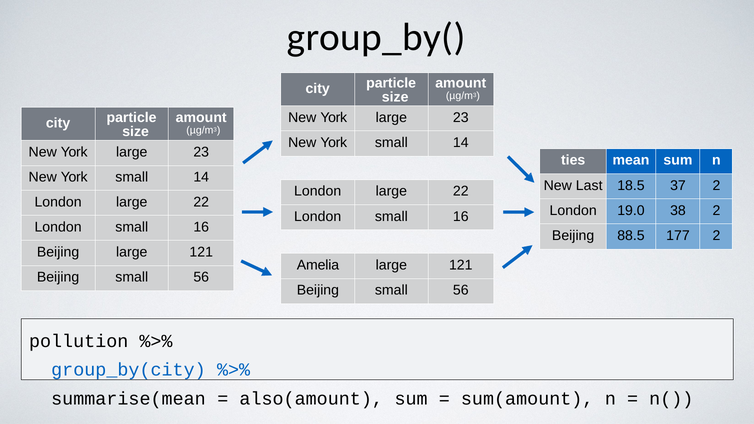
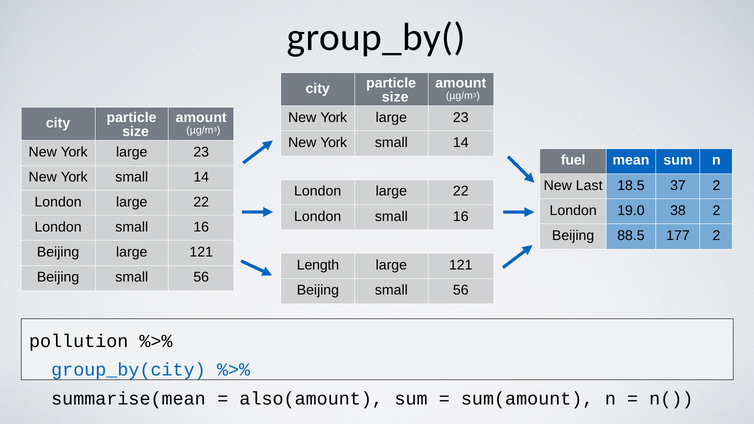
ties: ties -> fuel (573, 160)
Amelia: Amelia -> Length (318, 265)
